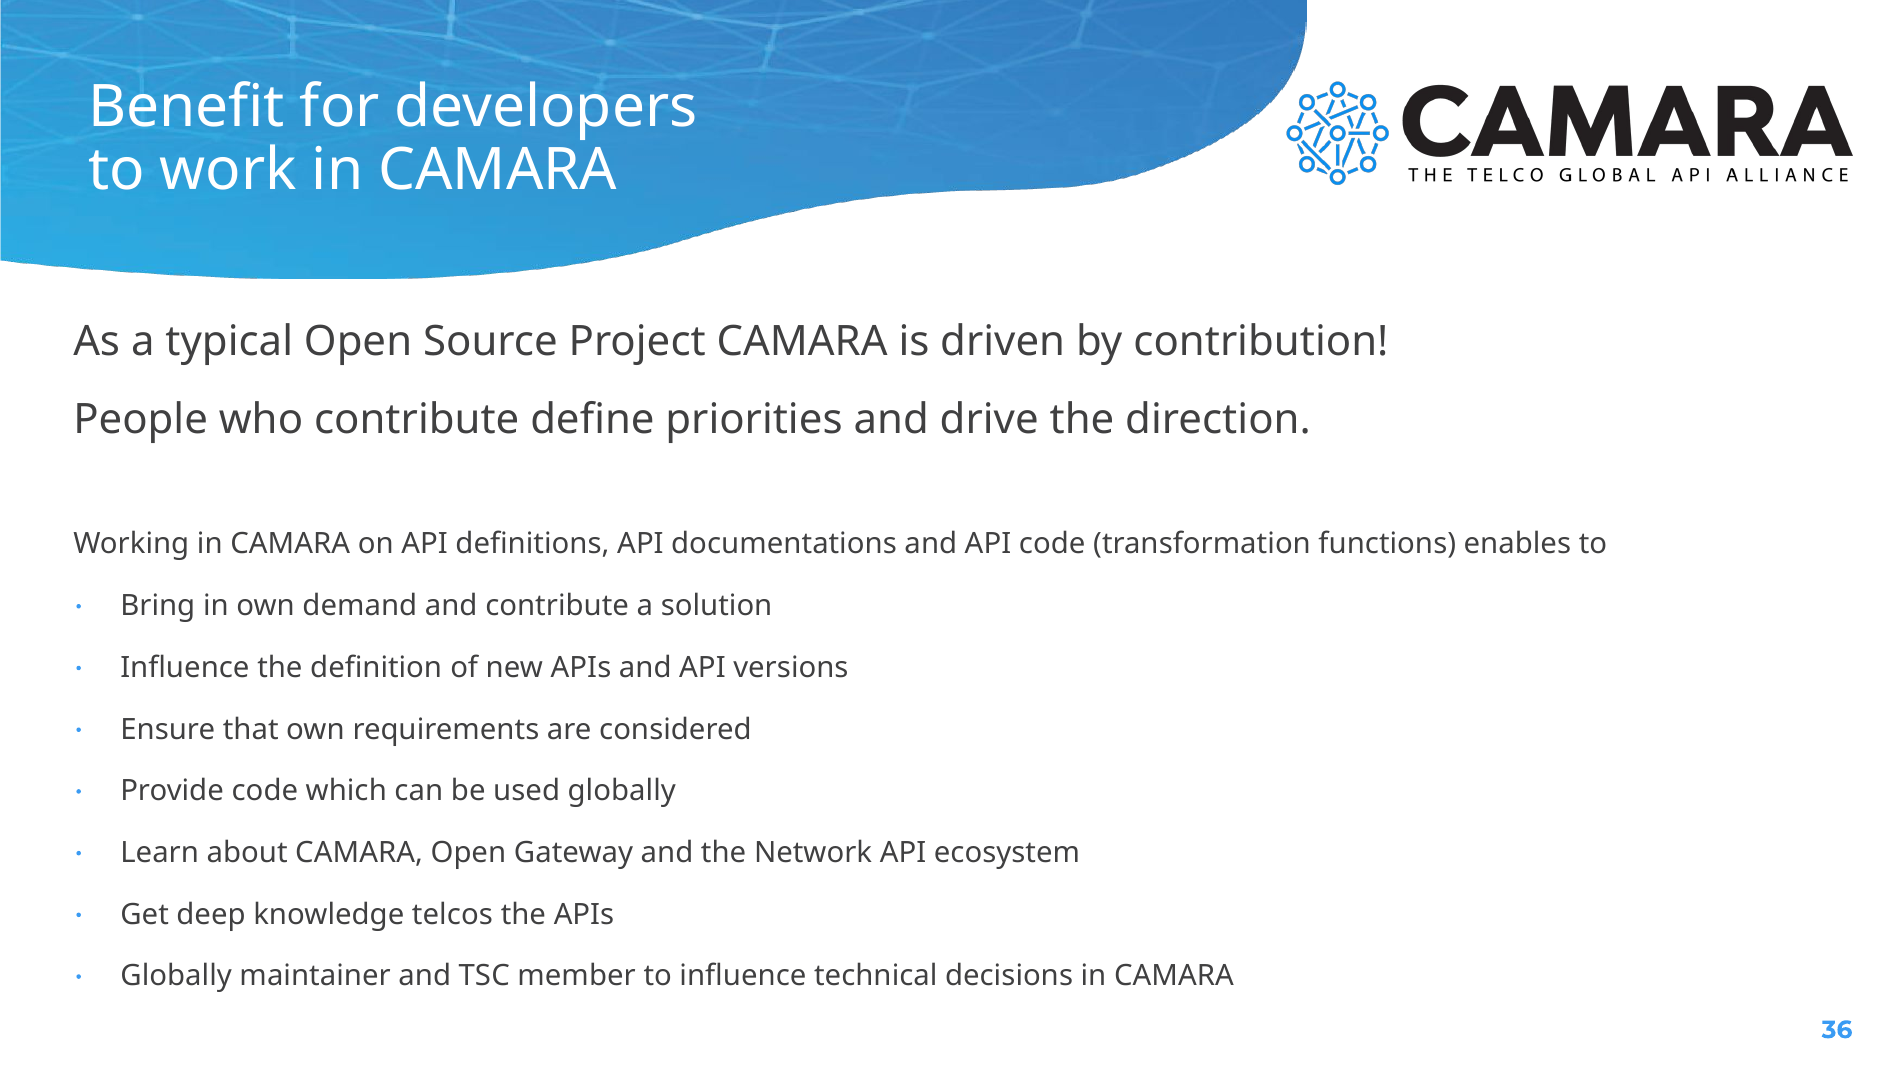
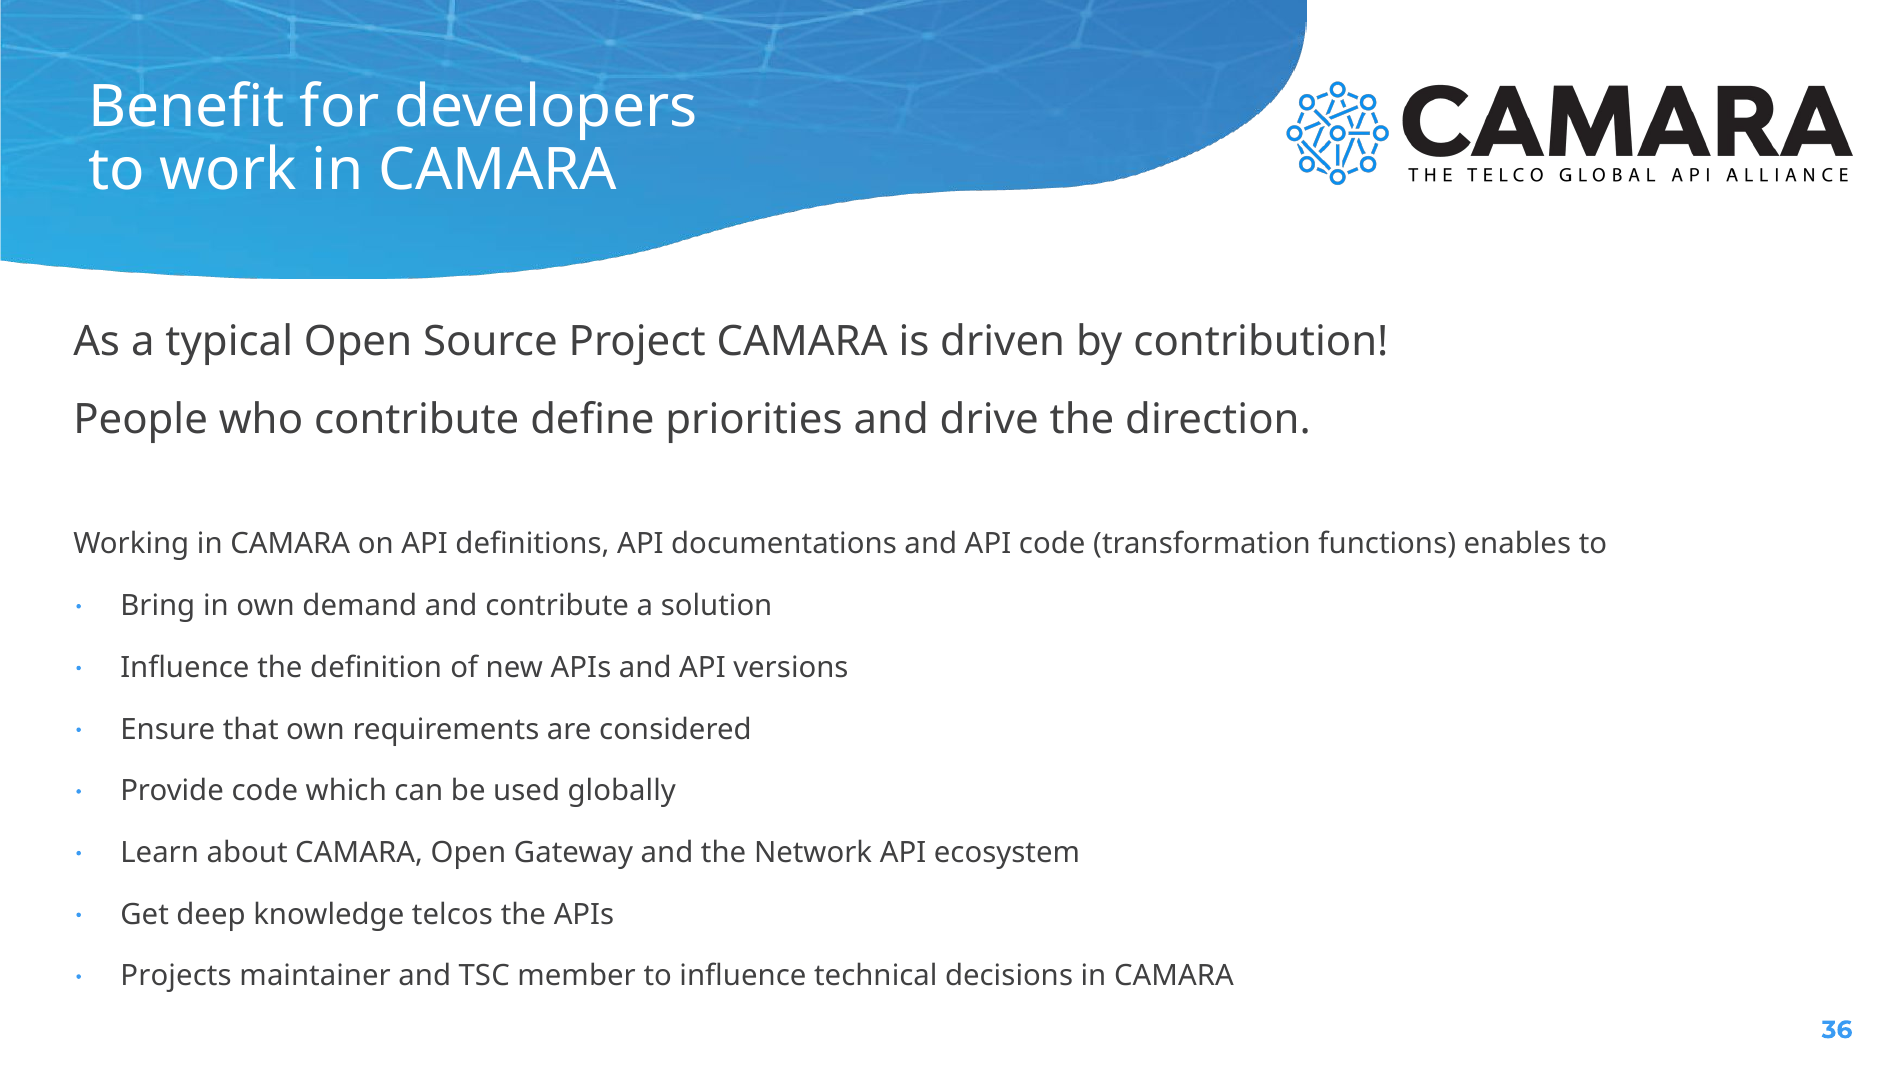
Globally: Globally -> Projects (176, 976)
